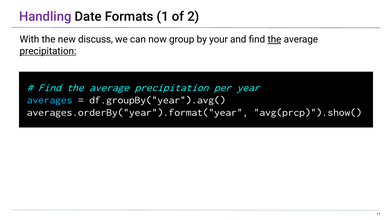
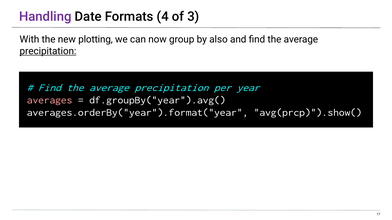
1: 1 -> 4 (163, 17)
2: 2 -> 3 (193, 17)
discuss: discuss -> plotting (95, 39)
your: your -> also (218, 39)
the underline: present -> none (274, 39)
averages colour: light blue -> pink (50, 100)
